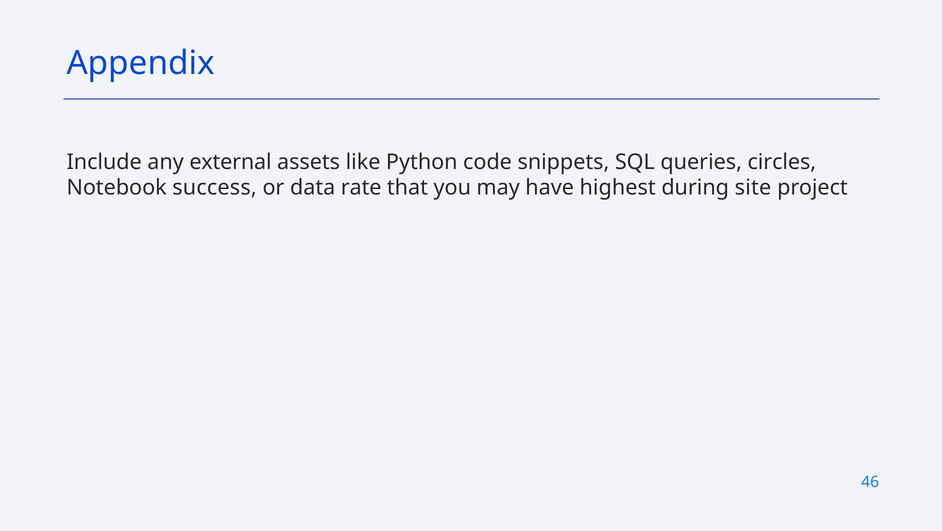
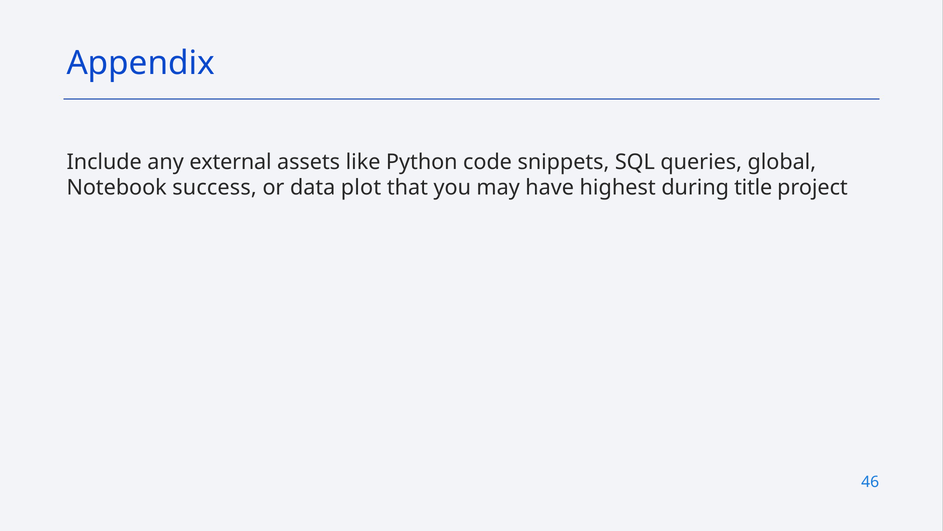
circles: circles -> global (782, 162)
rate: rate -> plot (361, 188)
site: site -> title (753, 188)
